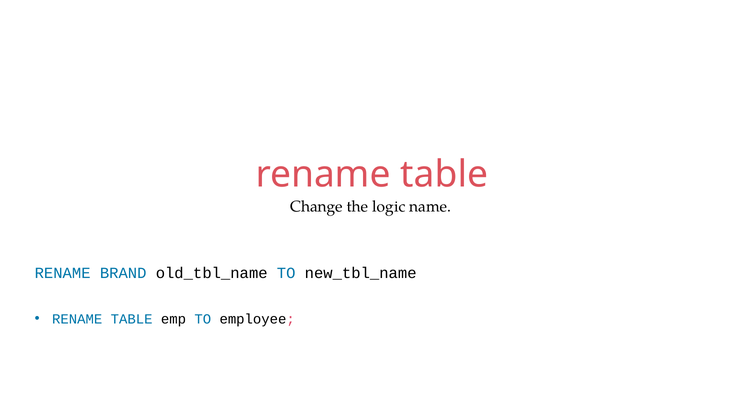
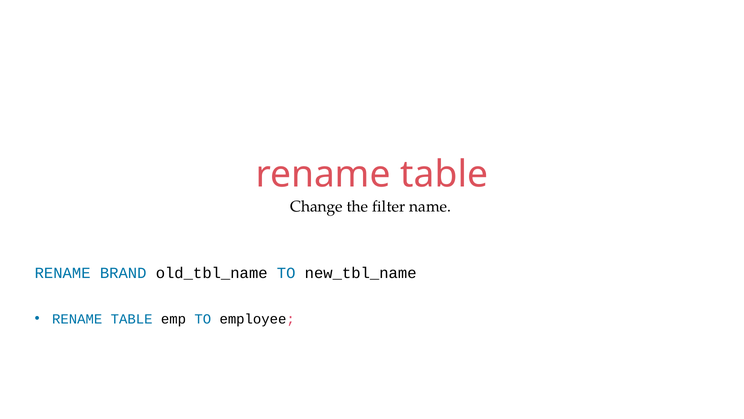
logic: logic -> filter (389, 206)
